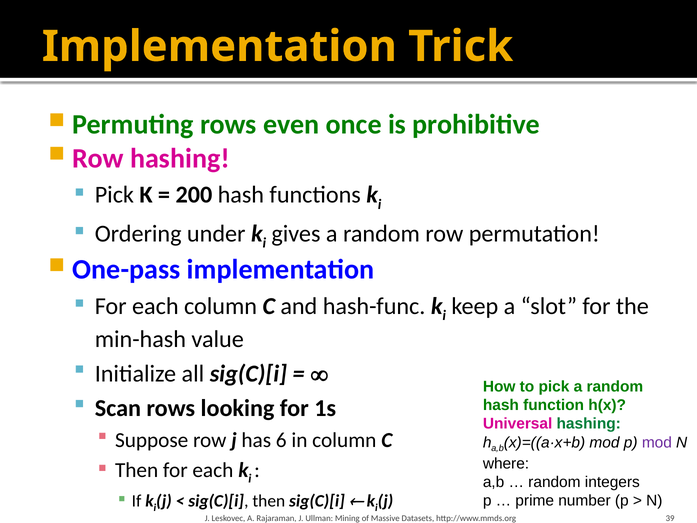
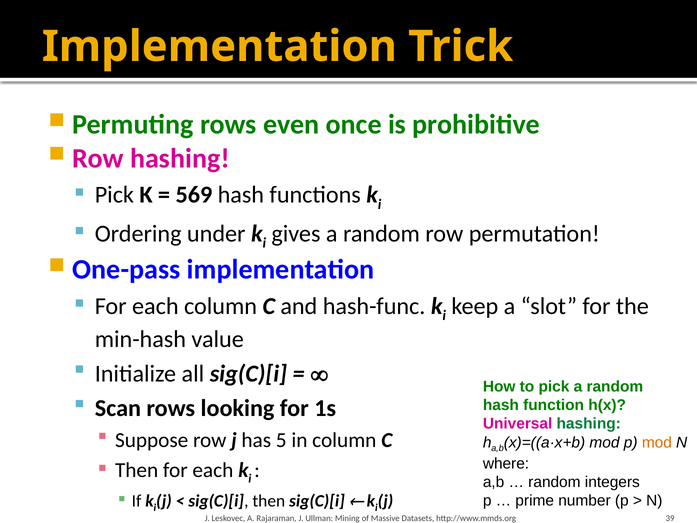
200: 200 -> 569 (194, 195)
6: 6 -> 5 (281, 440)
mod colour: purple -> orange (657, 442)
